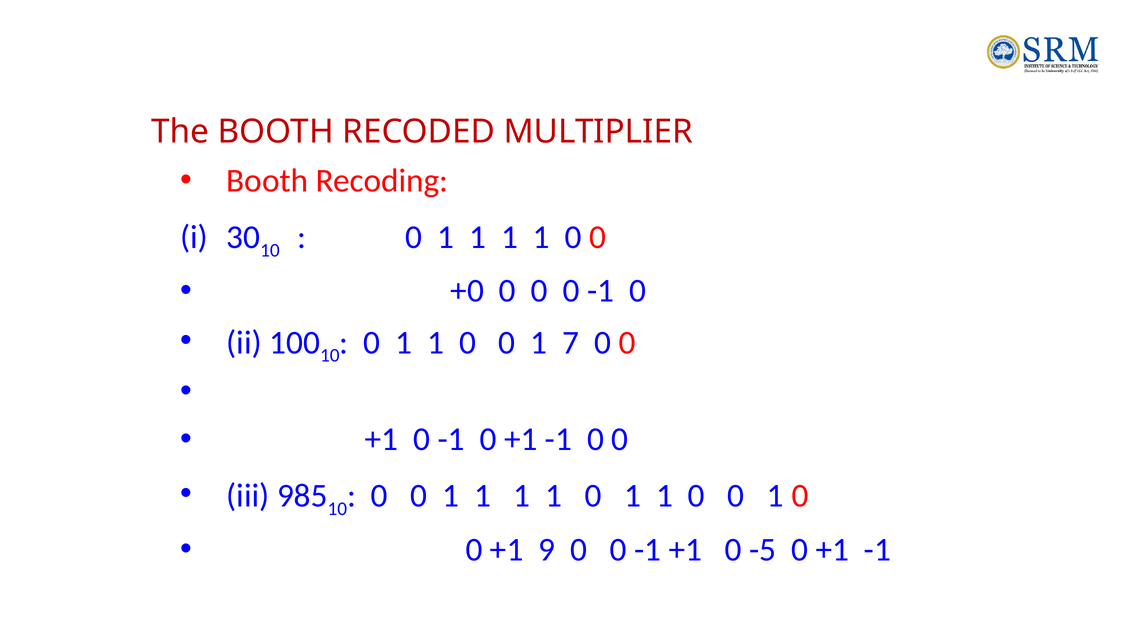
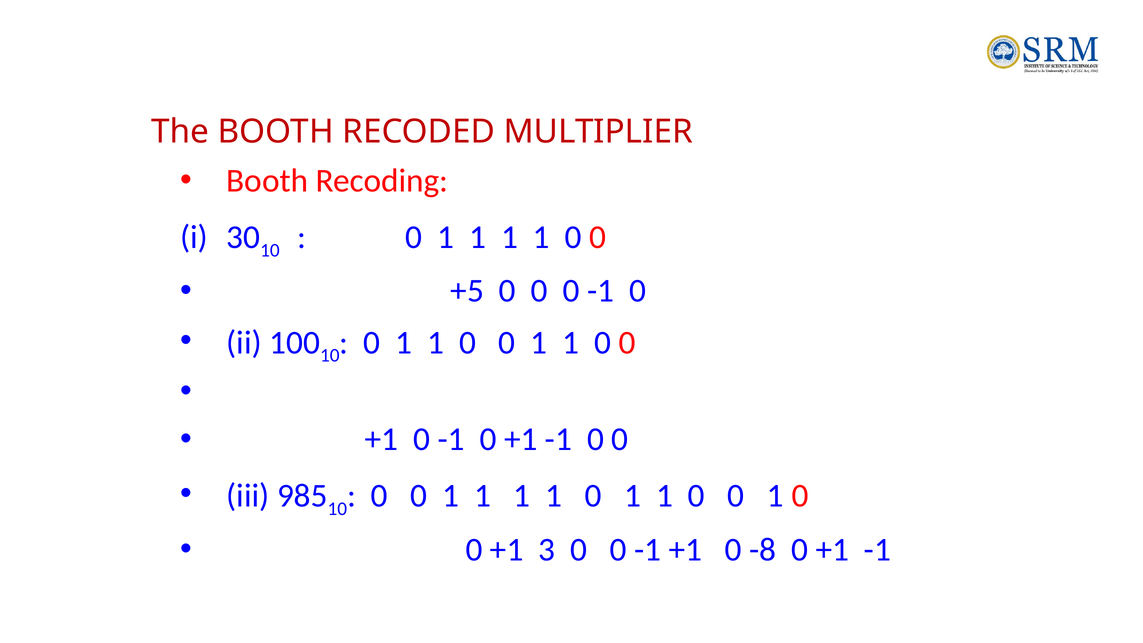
+0: +0 -> +5 (467, 291)
7: 7 -> 1 (571, 343)
9: 9 -> 3 (547, 549)
-5: -5 -> -8 (763, 549)
